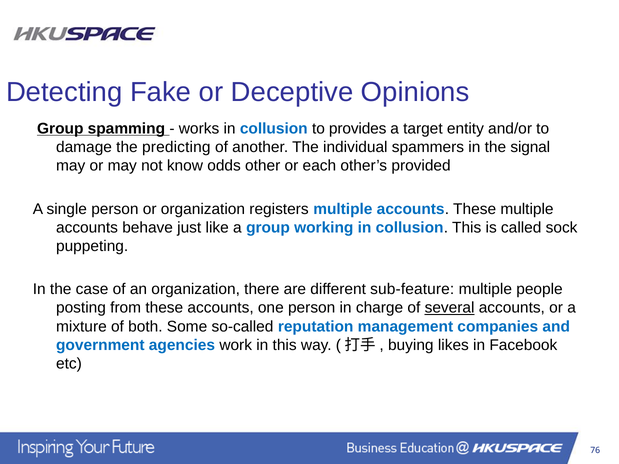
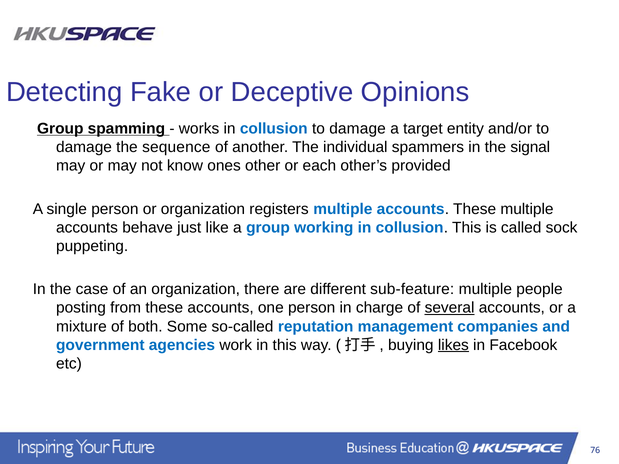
collusion to provides: provides -> damage (358, 129)
predicting: predicting -> sequence (176, 147)
odds: odds -> ones (224, 166)
likes underline: none -> present (453, 345)
